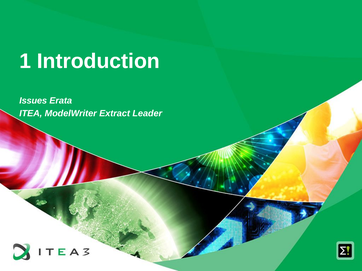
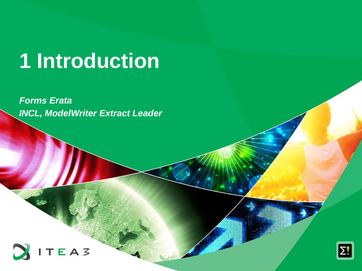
Issues: Issues -> Forms (33, 101)
ITEA: ITEA -> INCL (31, 114)
